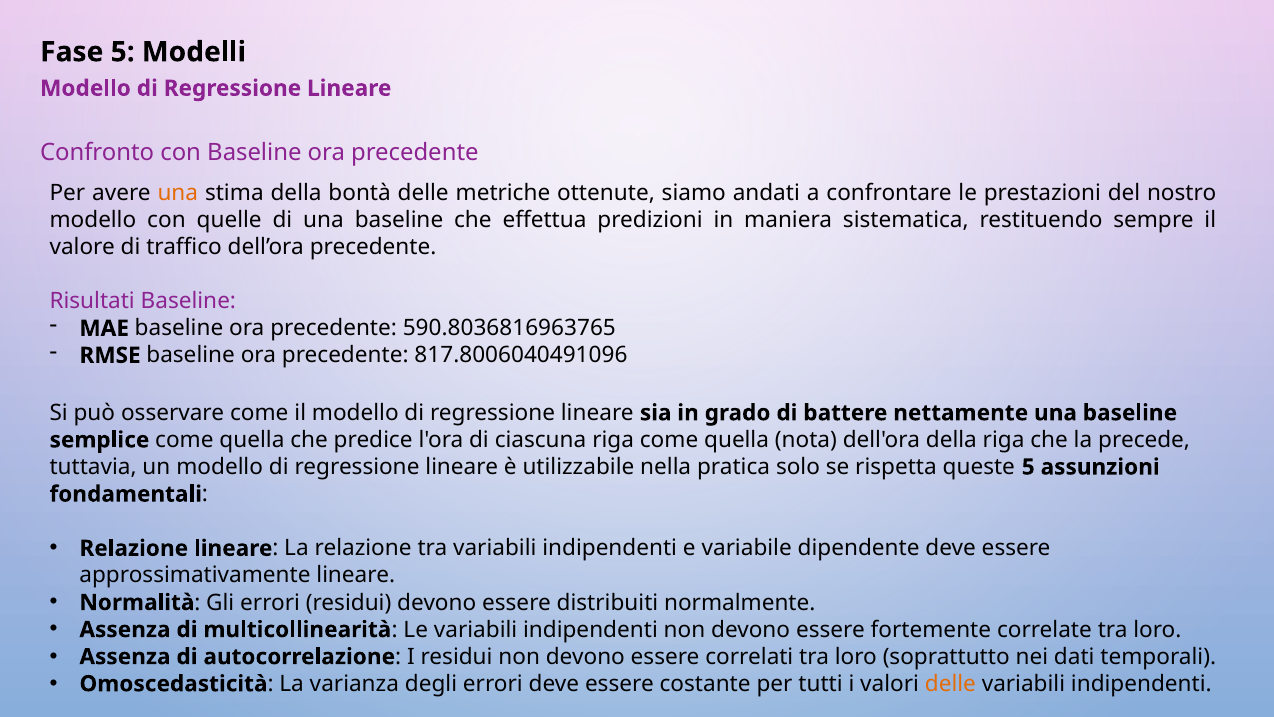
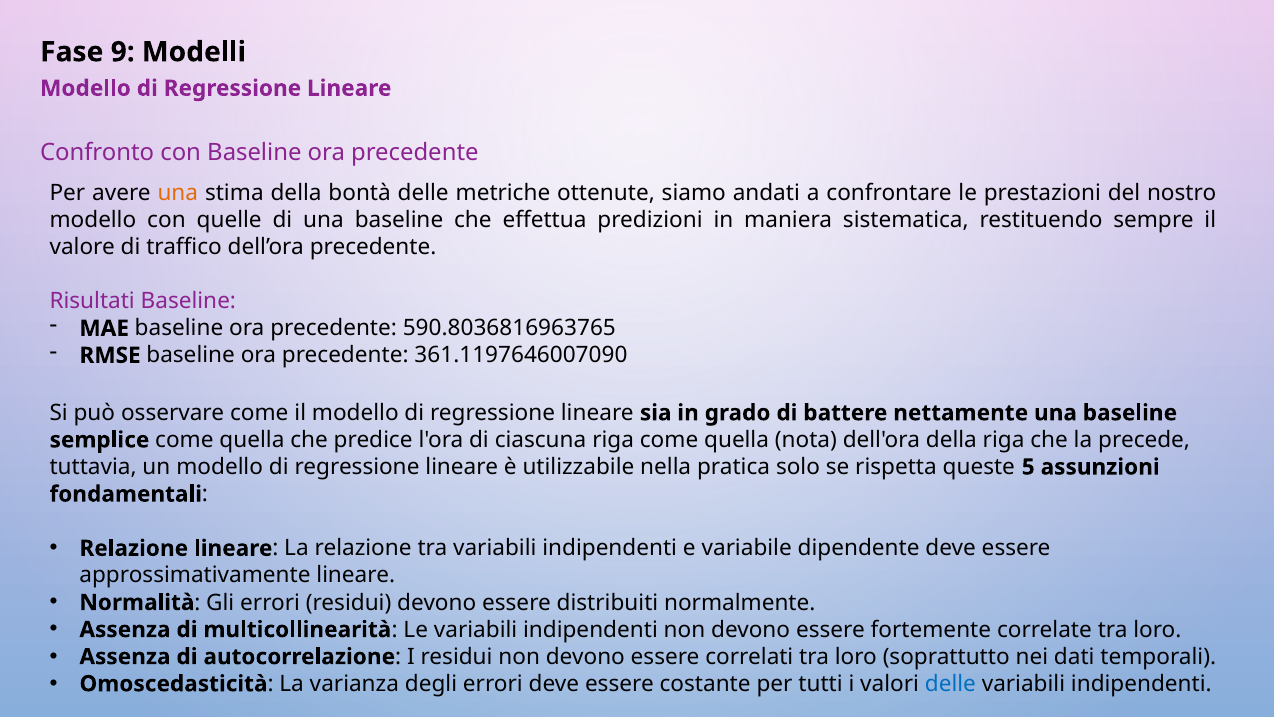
Fase 5: 5 -> 9 (123, 52)
817.8006040491096: 817.8006040491096 -> 361.1197646007090 (521, 355)
delle colour: orange -> blue (950, 684)
